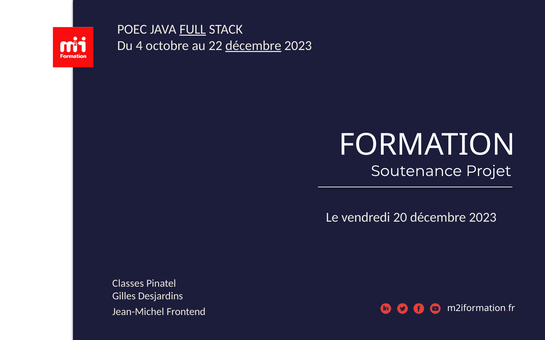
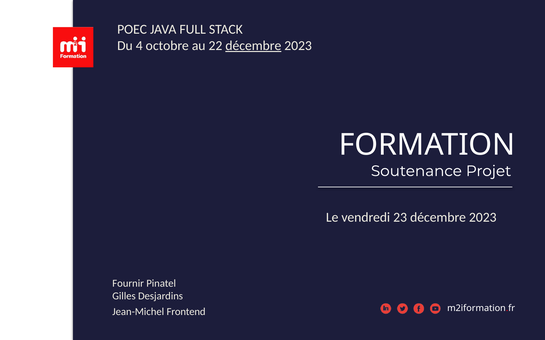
FULL underline: present -> none (193, 29)
20: 20 -> 23 (400, 218)
Classes: Classes -> Fournir (128, 284)
